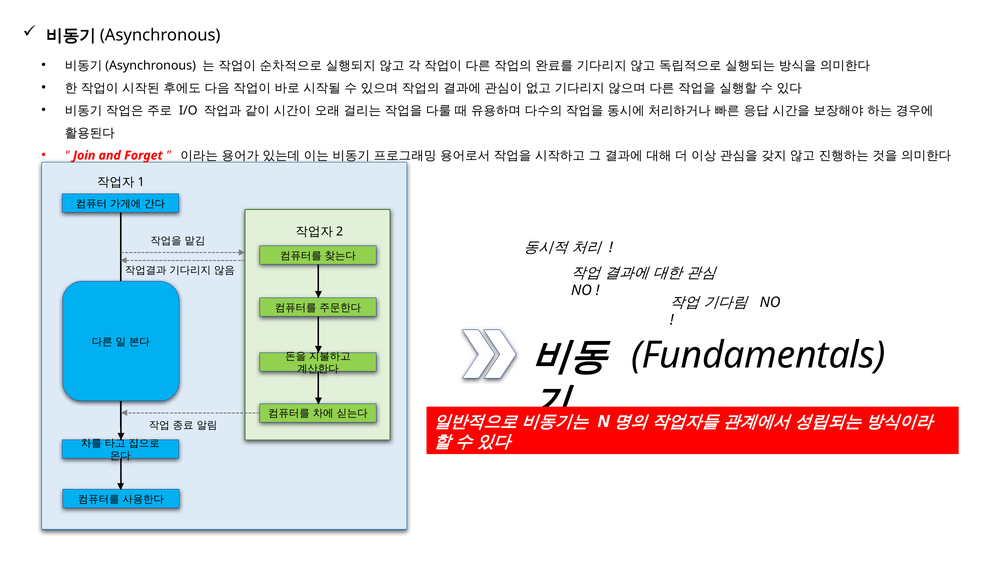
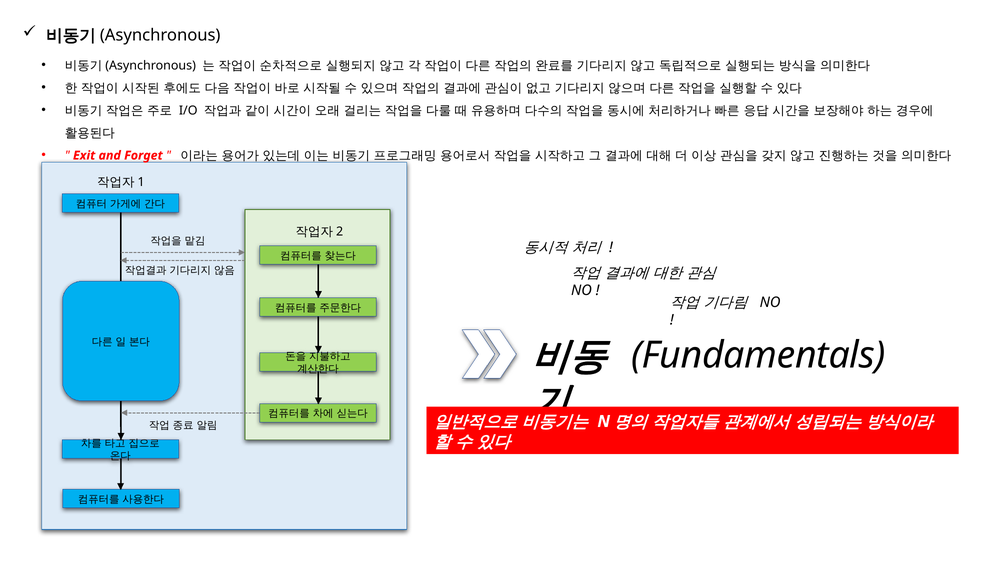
Join: Join -> Exit (84, 155)
